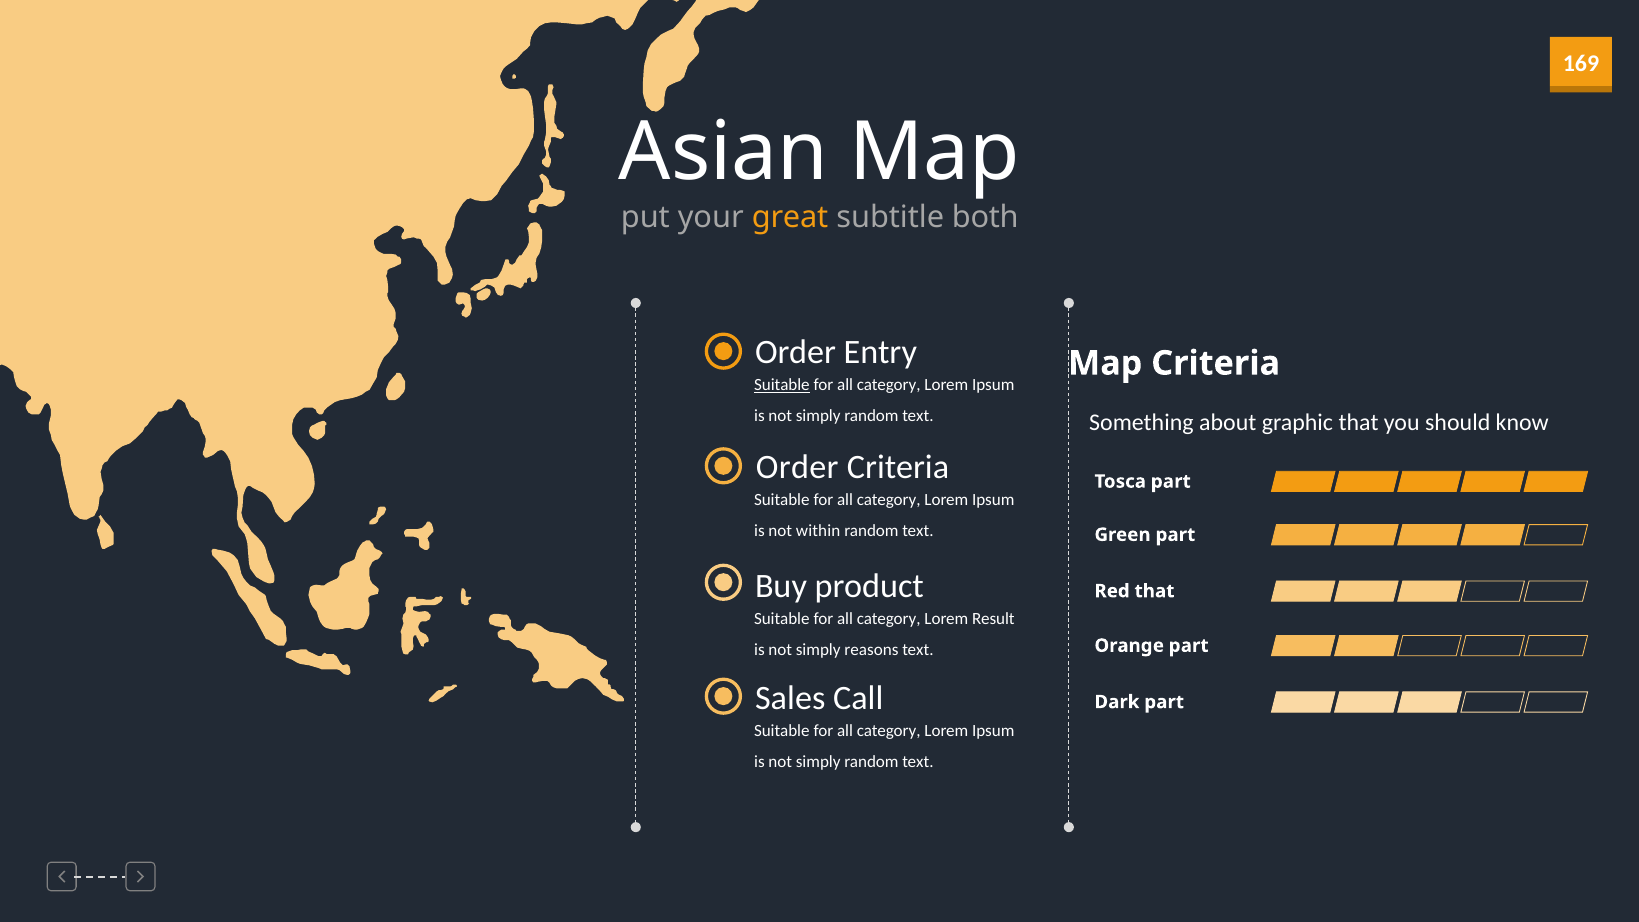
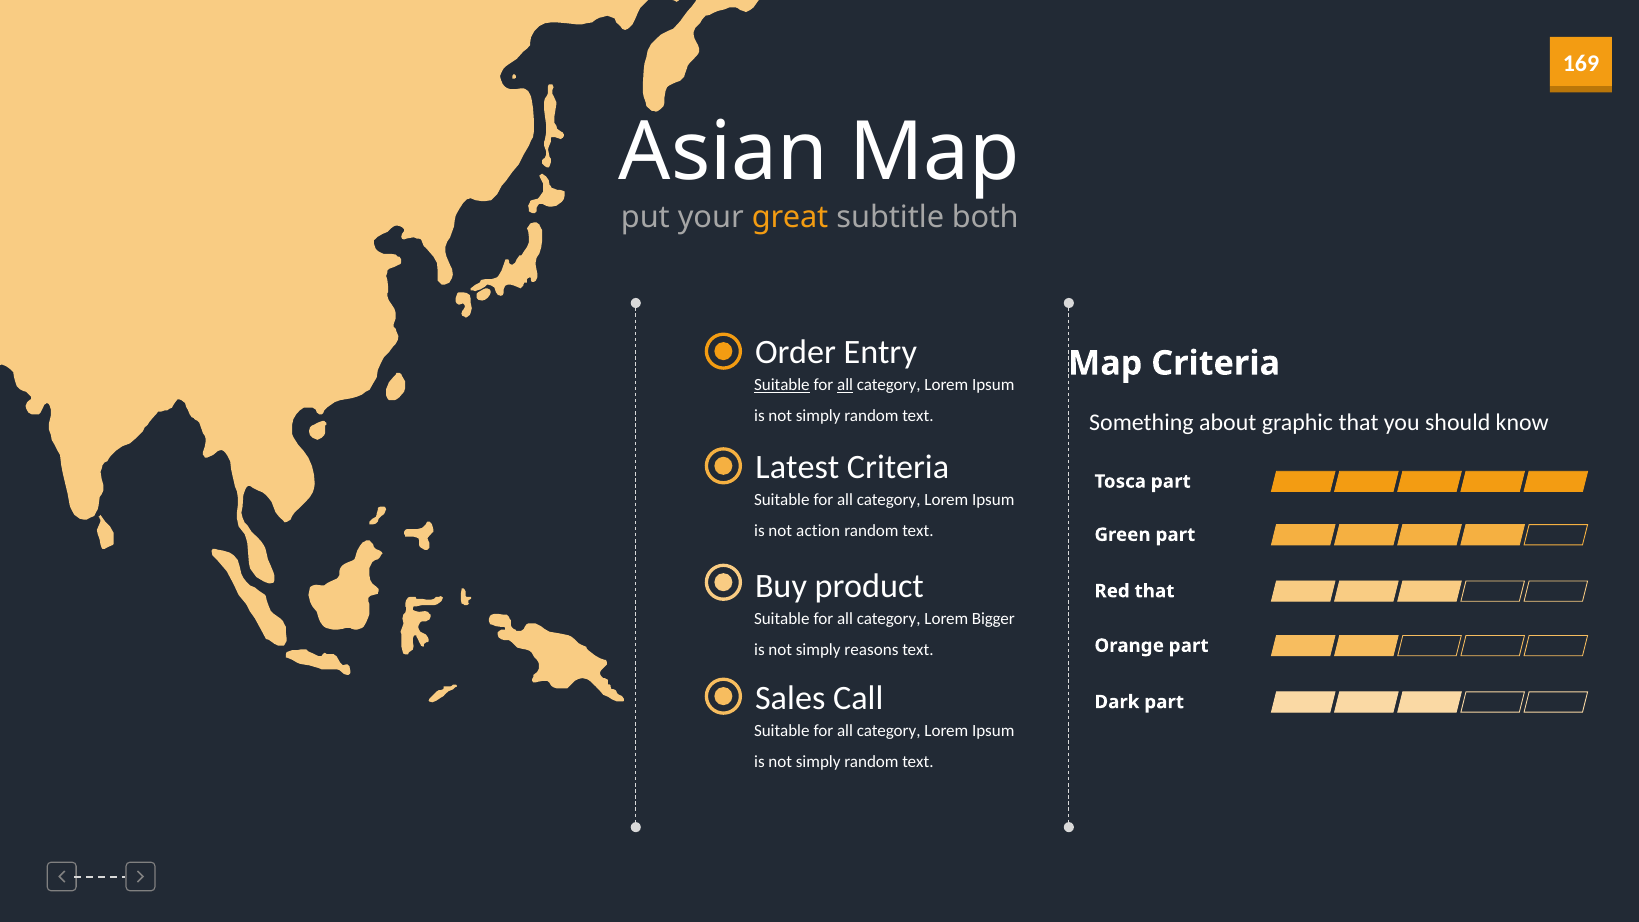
all underline: none -> present (845, 385)
Order: Order -> Latest (797, 467)
within: within -> action (818, 531)
Result: Result -> Bigger (993, 619)
